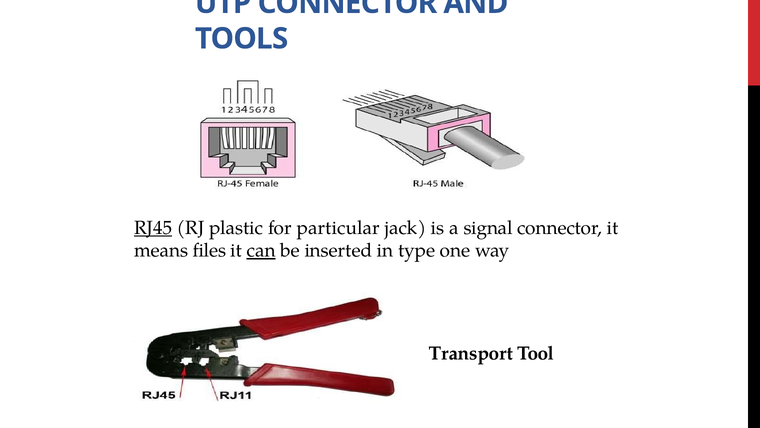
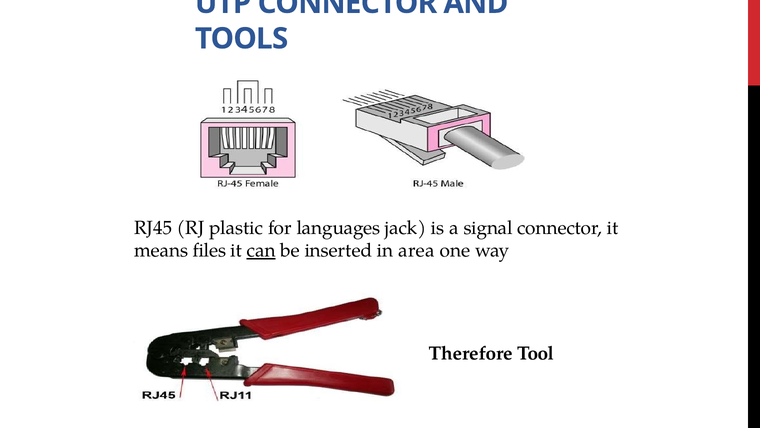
RJ45 underline: present -> none (153, 228)
particular: particular -> languages (339, 228)
type: type -> area (416, 250)
Transport: Transport -> Therefore (471, 353)
